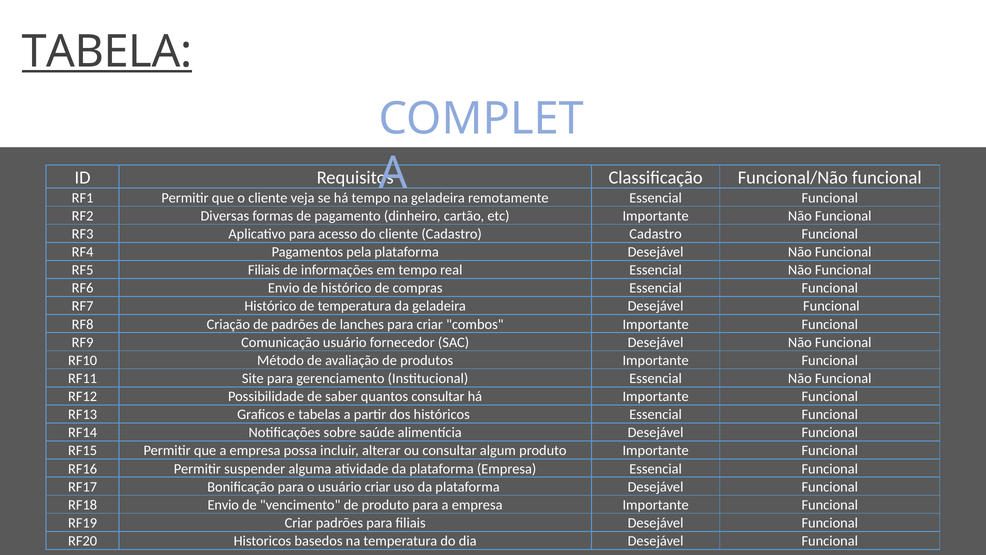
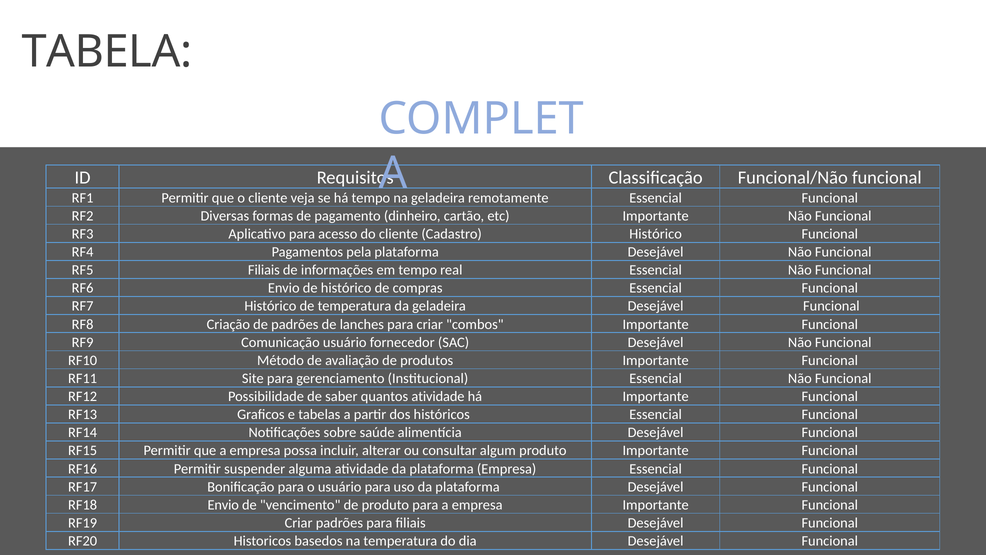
TABELA underline: present -> none (107, 52)
Cadastro Cadastro: Cadastro -> Histórico (656, 234)
quantos consultar: consultar -> atividade (438, 396)
usuário criar: criar -> para (378, 486)
